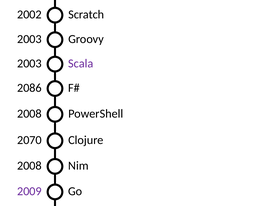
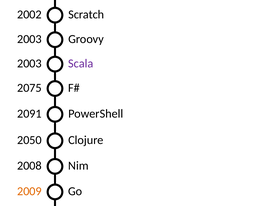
2086: 2086 -> 2075 (29, 88)
2008: 2008 -> 2091 (29, 113)
2070: 2070 -> 2050 (29, 140)
2009 colour: purple -> orange (29, 191)
